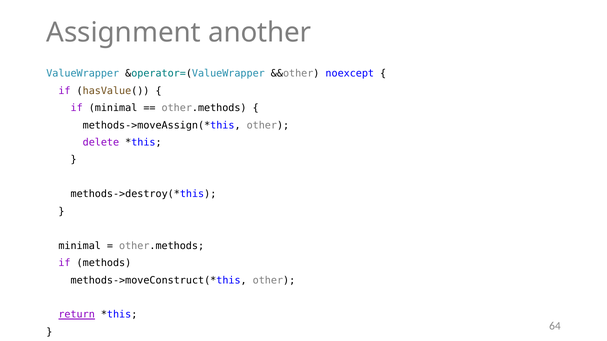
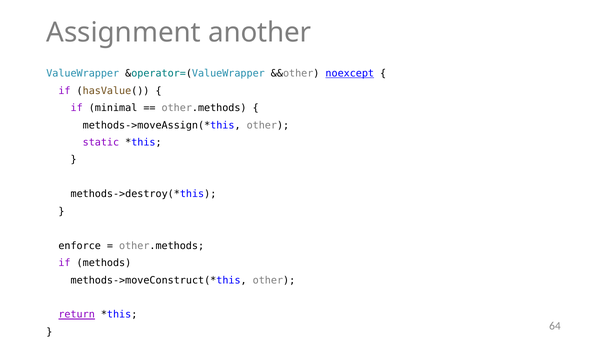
noexcept underline: none -> present (350, 74)
delete: delete -> static (101, 143)
minimal: minimal -> enforce (80, 246)
